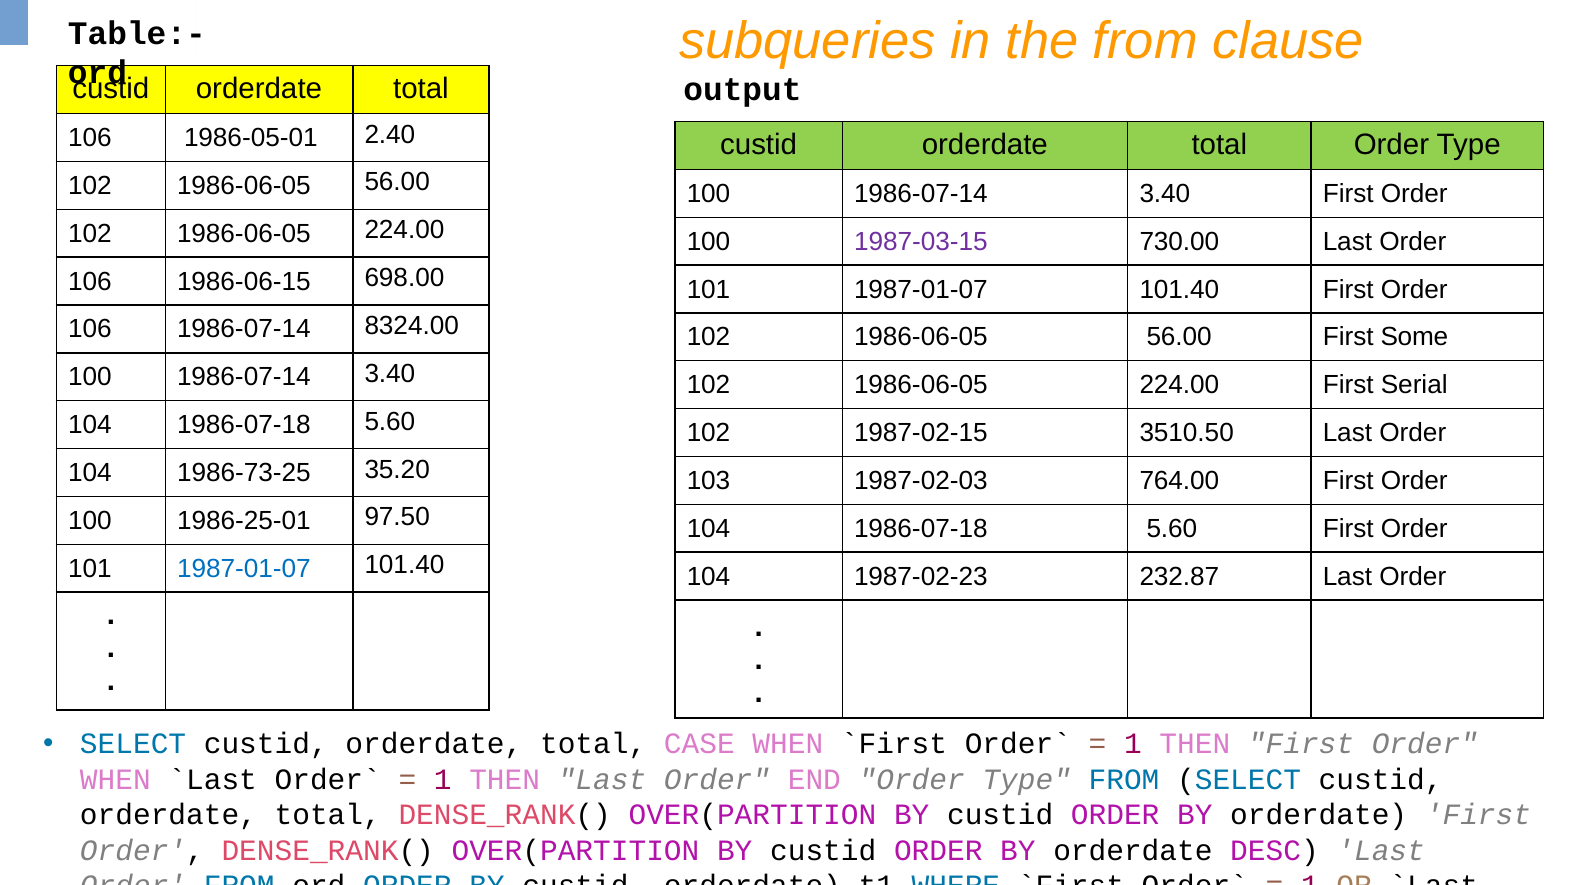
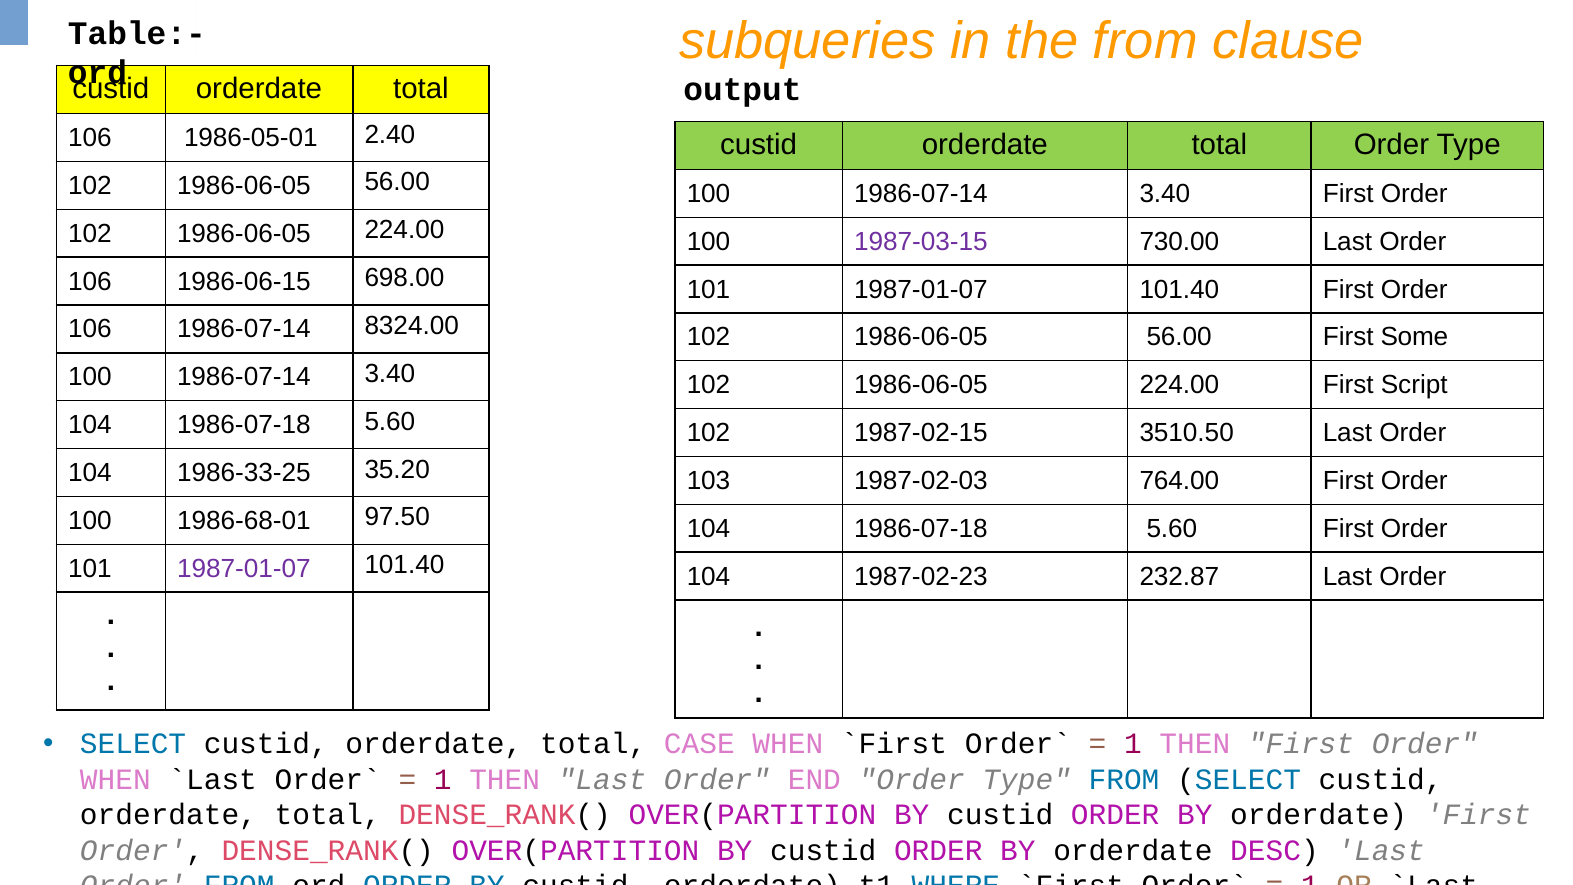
Serial: Serial -> Script (1414, 385)
1986-73-25: 1986-73-25 -> 1986-33-25 (244, 473)
1986-25-01: 1986-25-01 -> 1986-68-01 (244, 521)
1987-01-07 colour: blue -> purple (244, 568)
